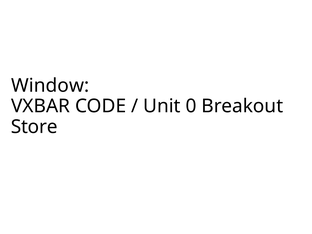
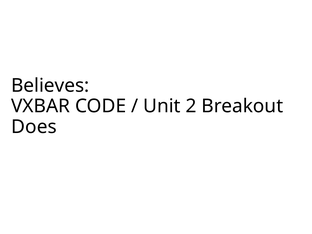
Window: Window -> Believes (50, 86)
0: 0 -> 2 (191, 106)
Store: Store -> Does (34, 127)
